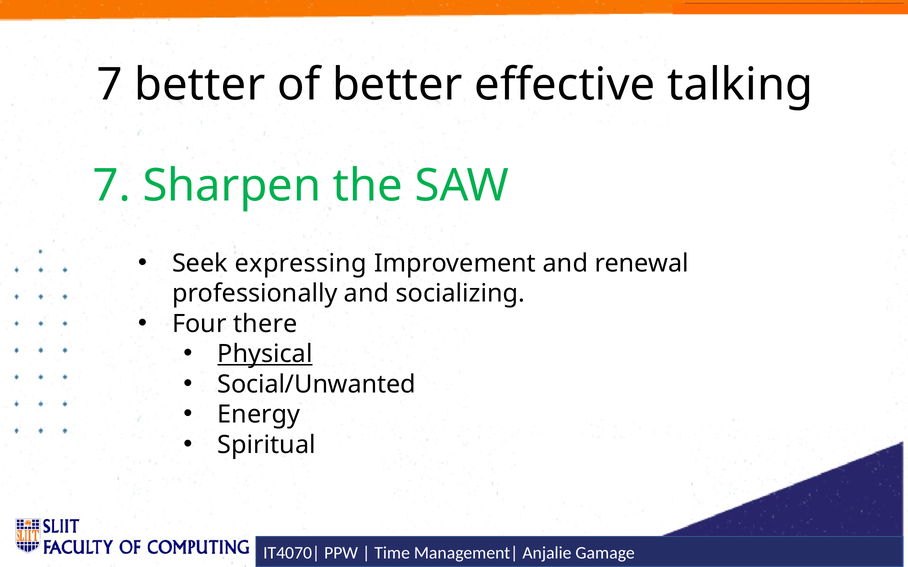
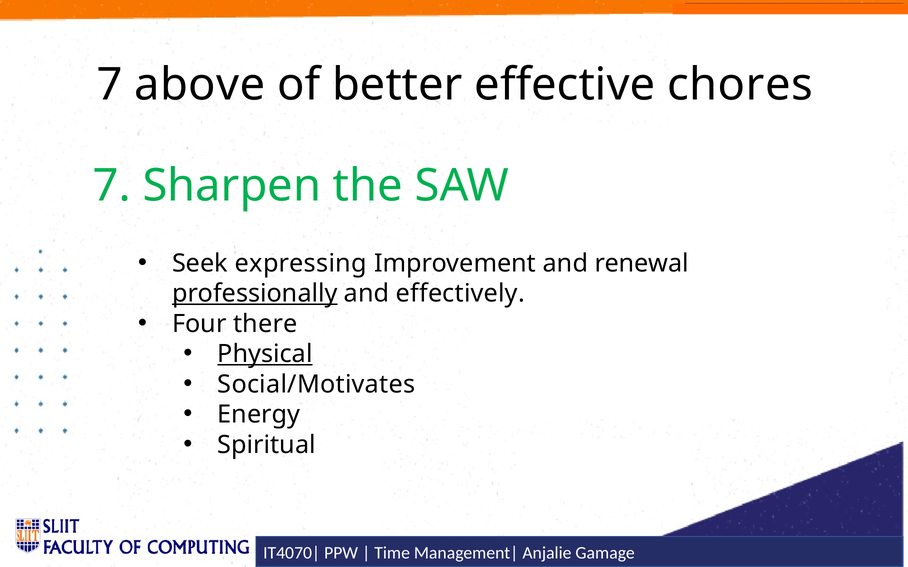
7 better: better -> above (200, 85)
talking: talking -> chores (740, 85)
professionally underline: none -> present (255, 294)
socializing: socializing -> effectively (460, 294)
Social/Unwanted: Social/Unwanted -> Social/Motivates (316, 385)
